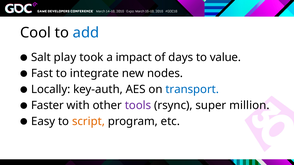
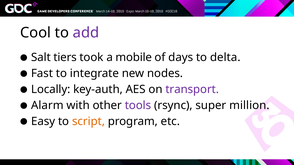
add colour: blue -> purple (86, 33)
play: play -> tiers (65, 57)
impact: impact -> mobile (134, 57)
value: value -> delta (225, 57)
transport colour: blue -> purple (192, 90)
Faster: Faster -> Alarm (47, 106)
